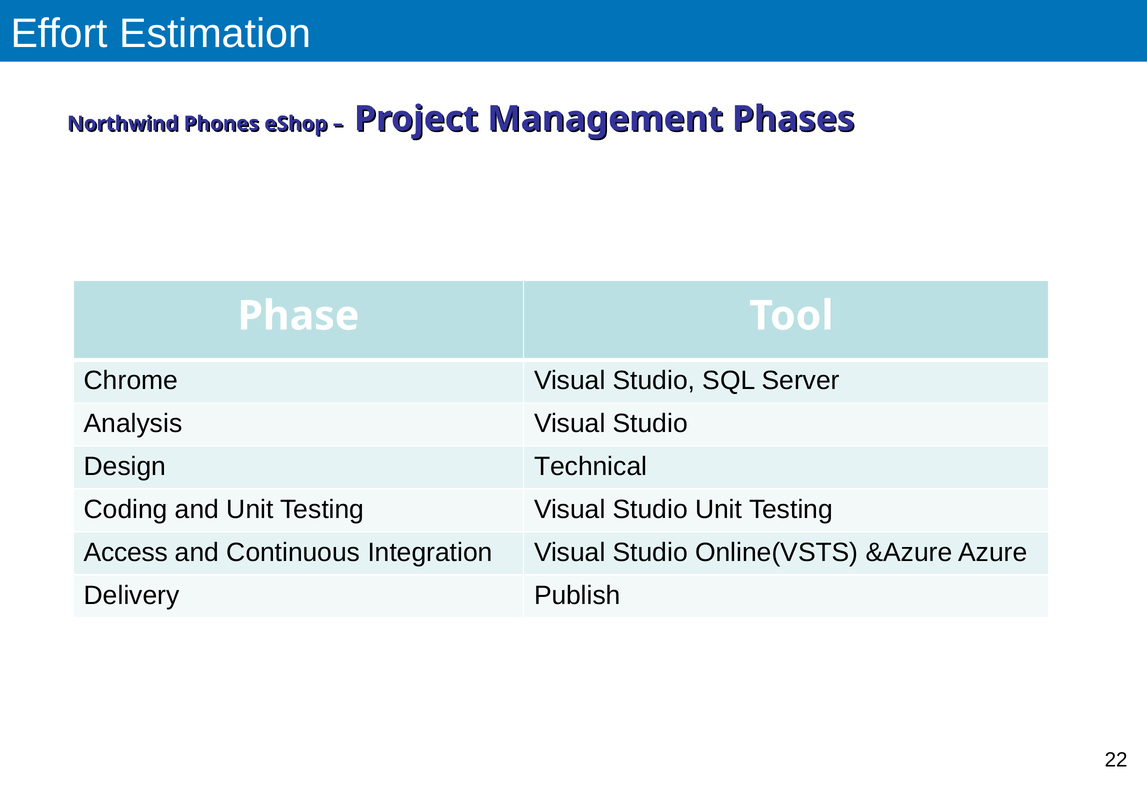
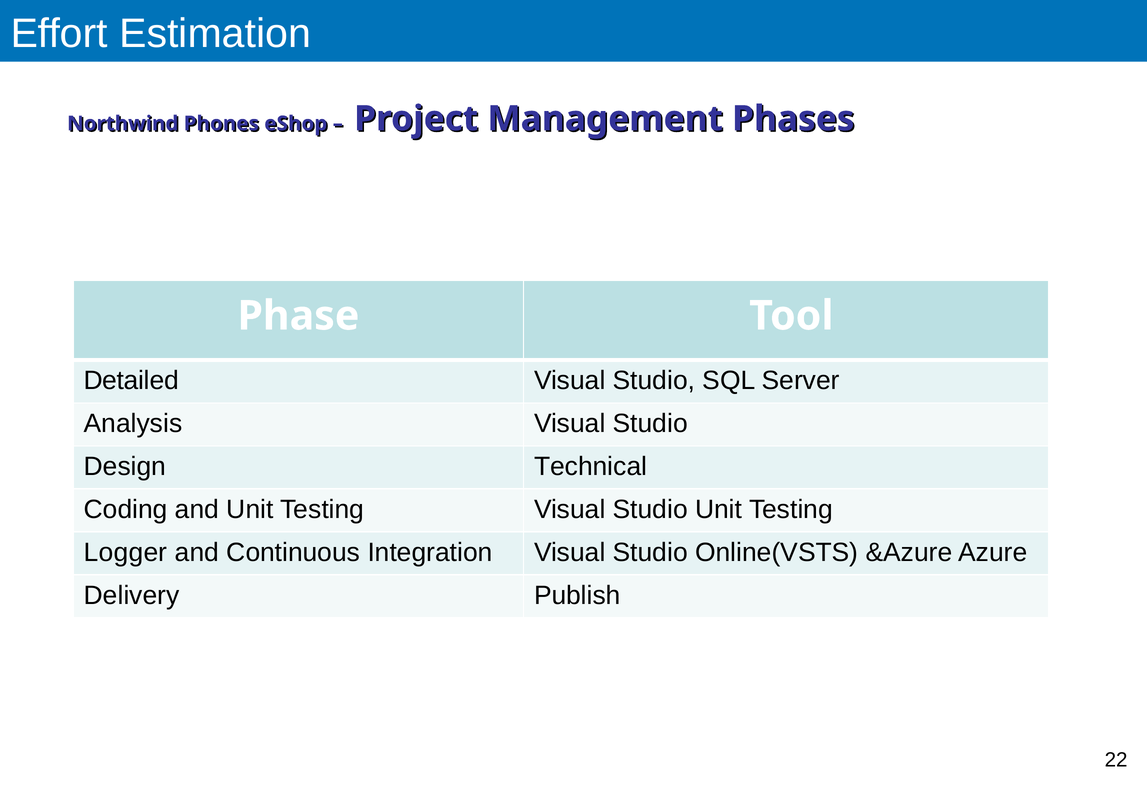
Chrome: Chrome -> Detailed (131, 381)
Access: Access -> Logger (126, 552)
